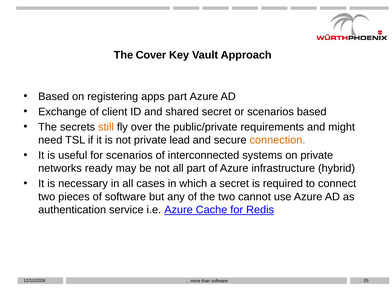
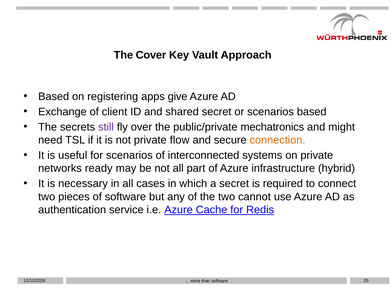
apps part: part -> give (178, 96)
still colour: orange -> purple (106, 127)
requirements: requirements -> mechatronics (272, 127)
lead: lead -> flow (180, 140)
